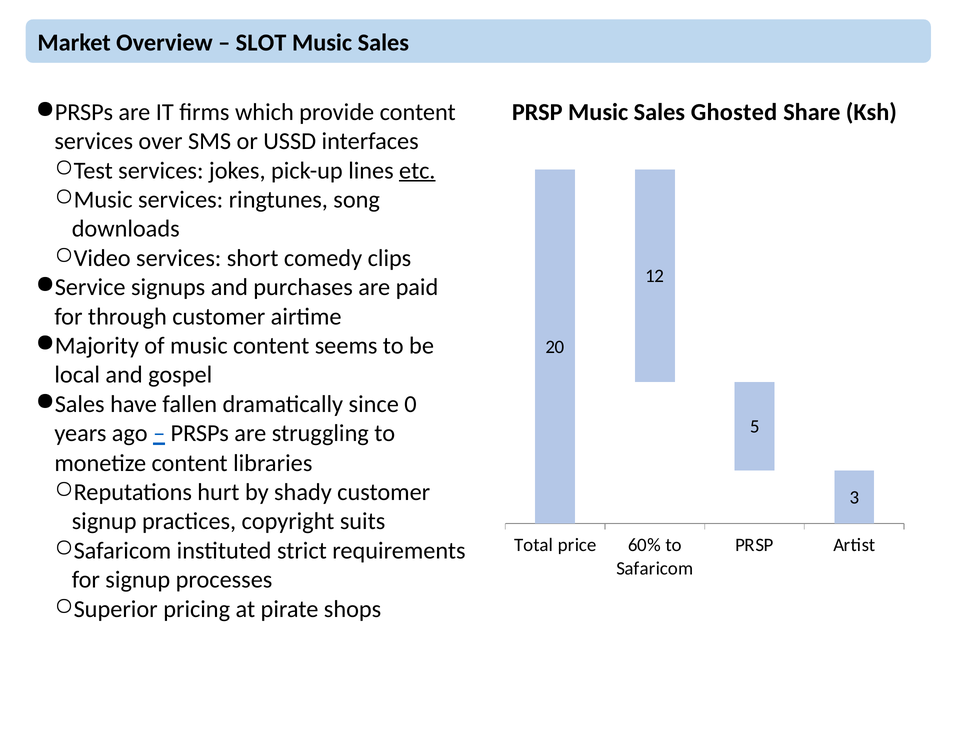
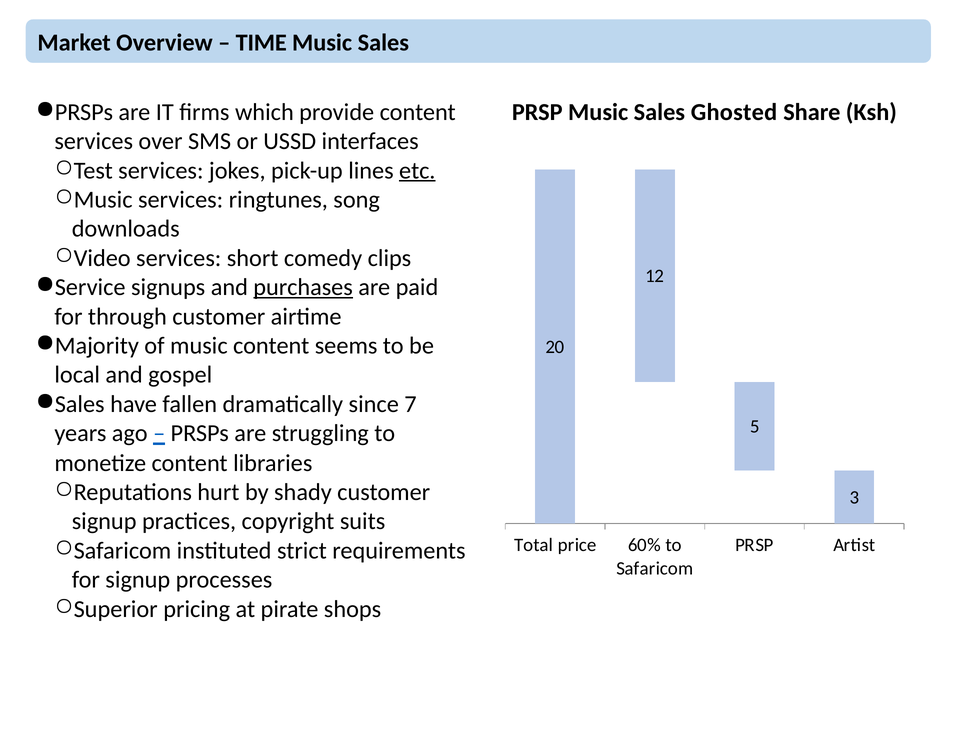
SLOT: SLOT -> TIME (261, 43)
purchases underline: none -> present (303, 287)
0: 0 -> 7 (410, 404)
